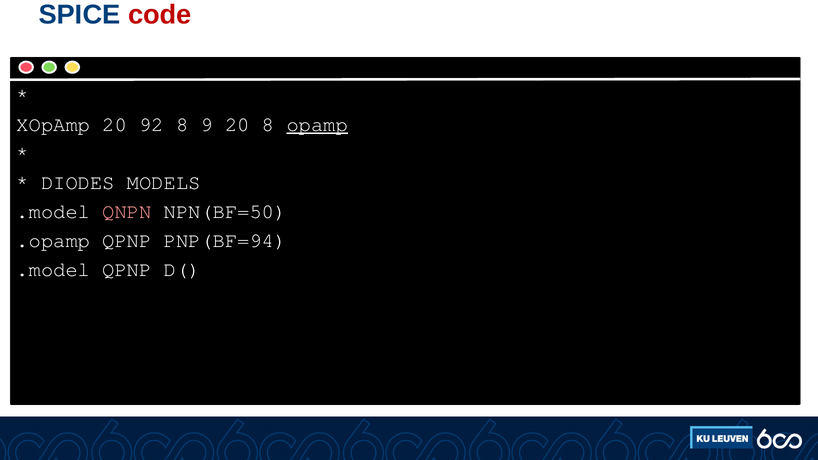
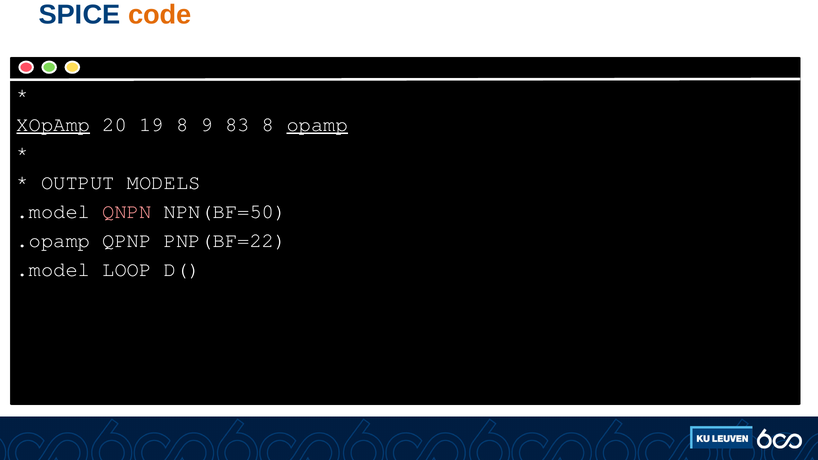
code colour: red -> orange (160, 15)
XOpAmp underline: none -> present (53, 125)
92: 92 -> 19 (151, 125)
9 20: 20 -> 83 (237, 125)
DIODES: DIODES -> OUTPUT (78, 183)
PNP(BF=94: PNP(BF=94 -> PNP(BF=22 (225, 240)
.model QPNP: QPNP -> LOOP (127, 269)
